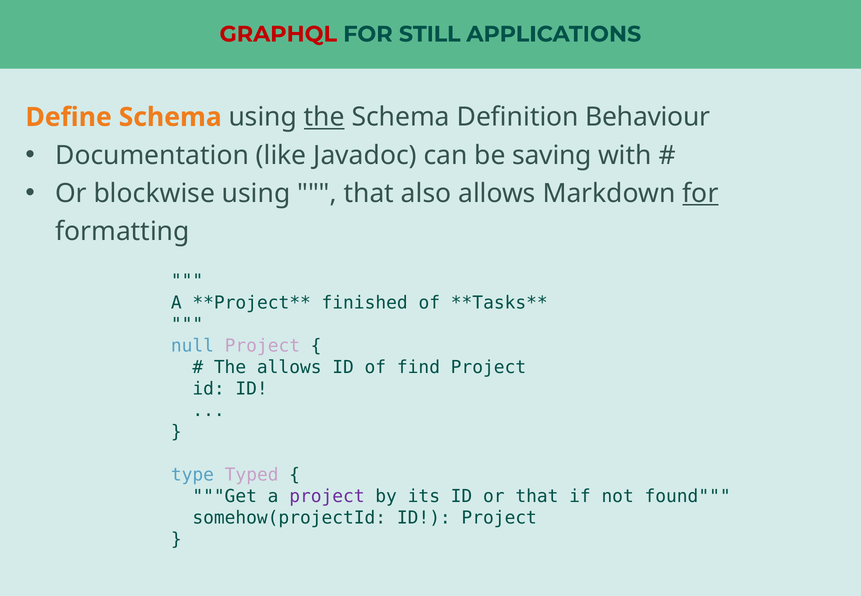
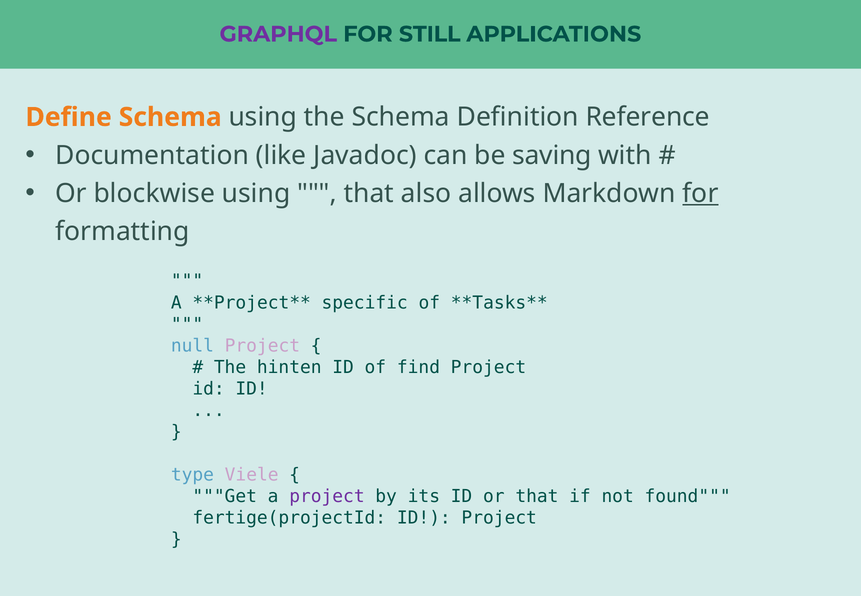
GRAPHQL colour: red -> purple (278, 34)
the underline: present -> none (324, 117)
Behaviour: Behaviour -> Reference (648, 117)
finished: finished -> specific (365, 303)
The allows: allows -> hinten (289, 367)
Typed: Typed -> Viele (252, 475)
somehow(projectId: somehow(projectId -> fertige(projectId (289, 518)
